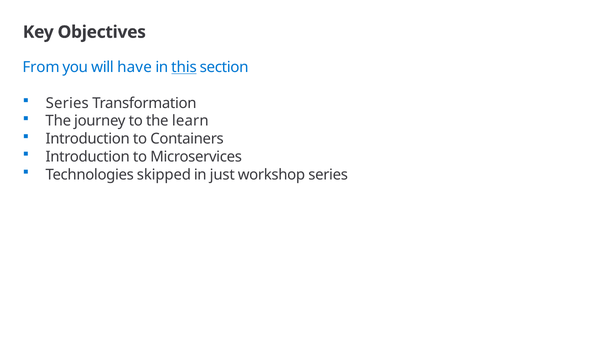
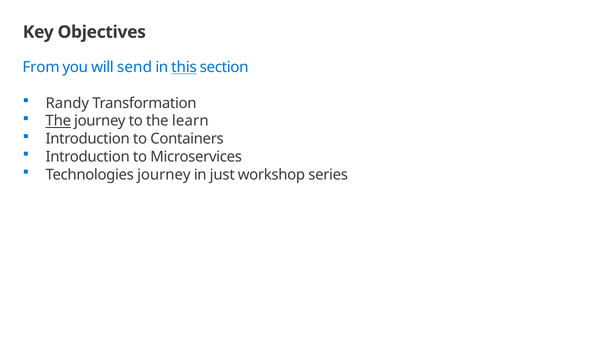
have: have -> send (134, 67)
Series: Series -> Randy (67, 103)
The underline: none -> present (58, 121)
Technologies skipped: skipped -> journey (164, 175)
